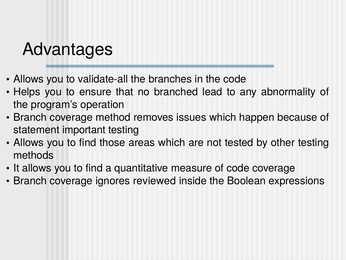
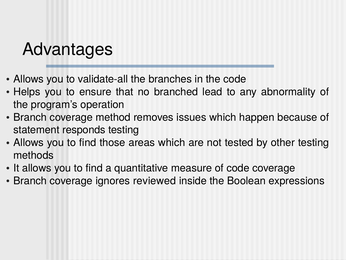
important: important -> responds (84, 130)
